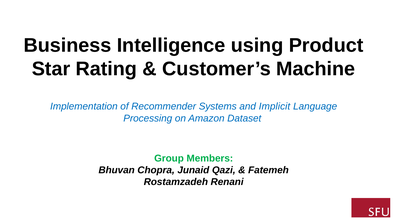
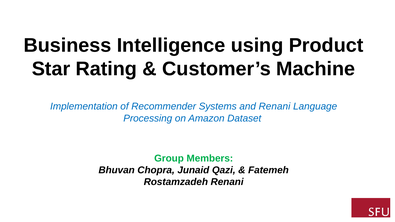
and Implicit: Implicit -> Renani (275, 107)
